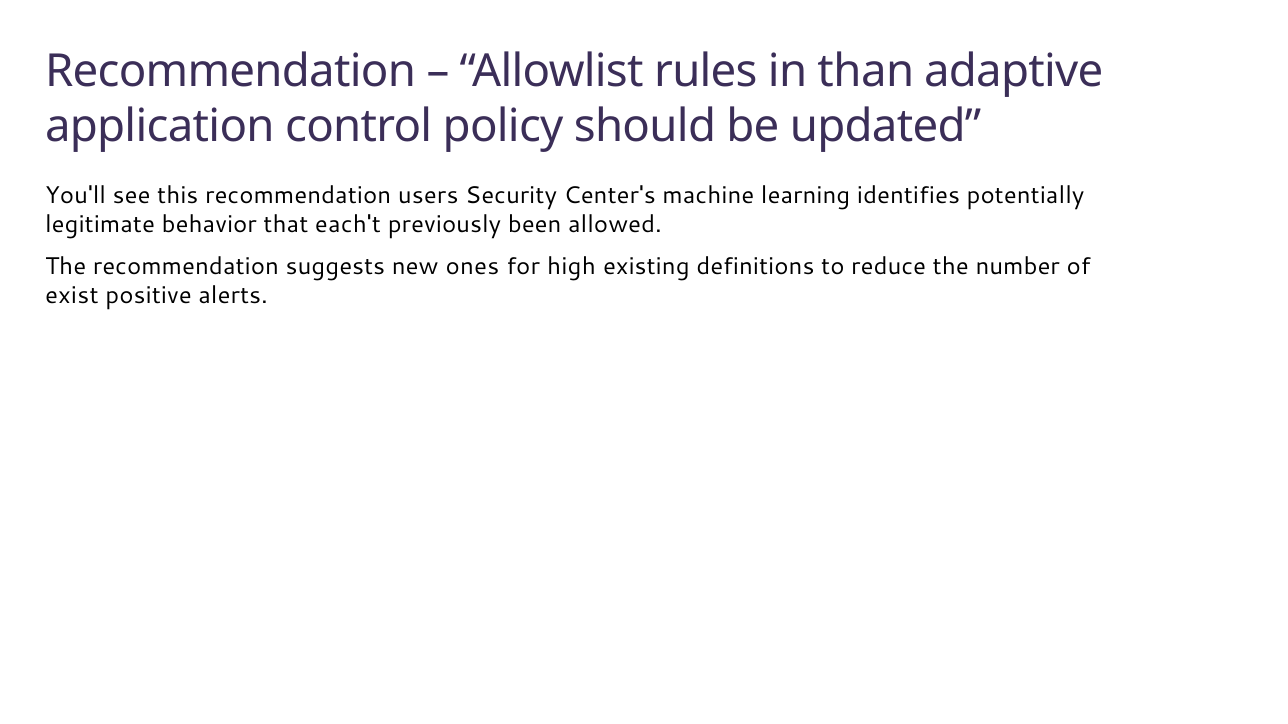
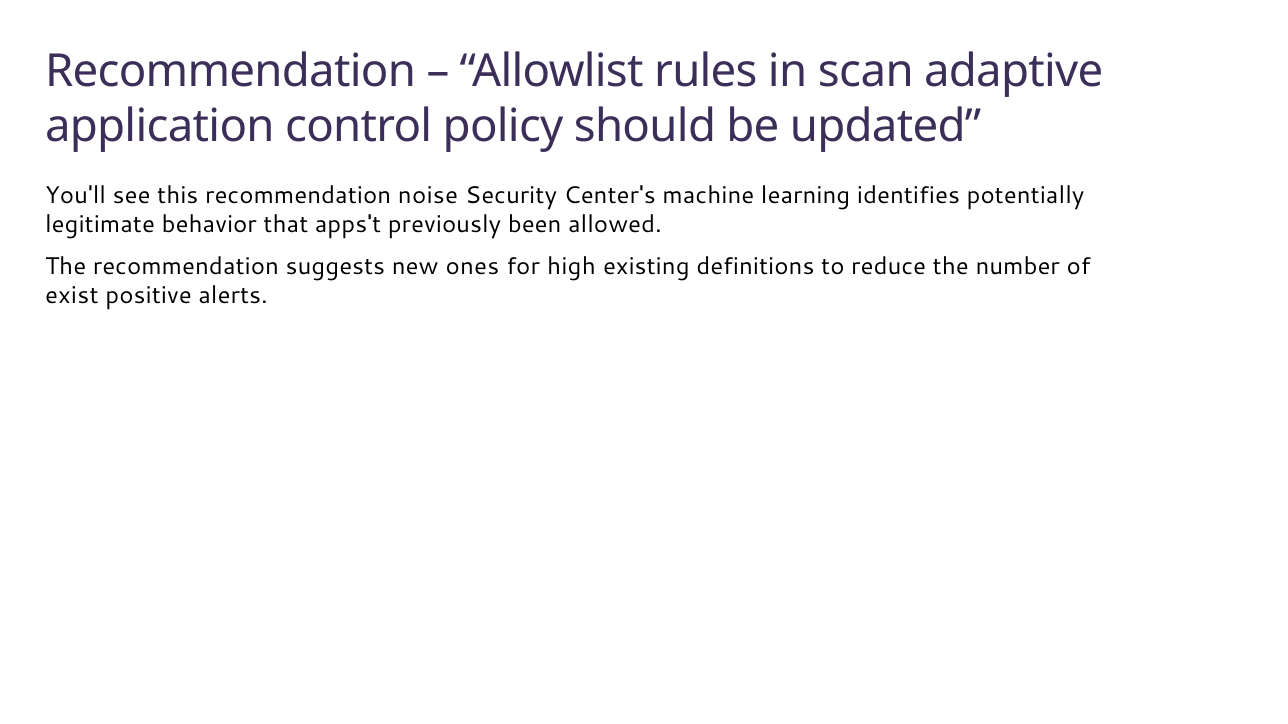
than: than -> scan (866, 71)
users: users -> noise (428, 196)
each't: each't -> apps't (348, 225)
